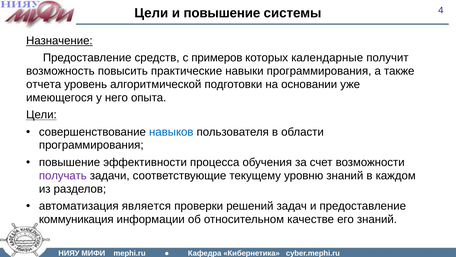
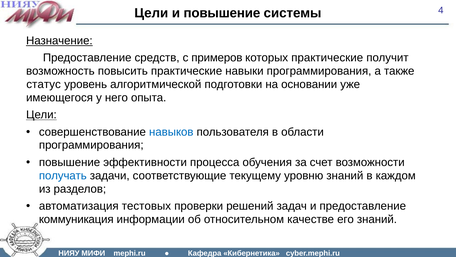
которых календарные: календарные -> практические (327, 58)
отчета: отчета -> статус (44, 84)
получать colour: purple -> blue (63, 175)
является: является -> тестовых (146, 206)
